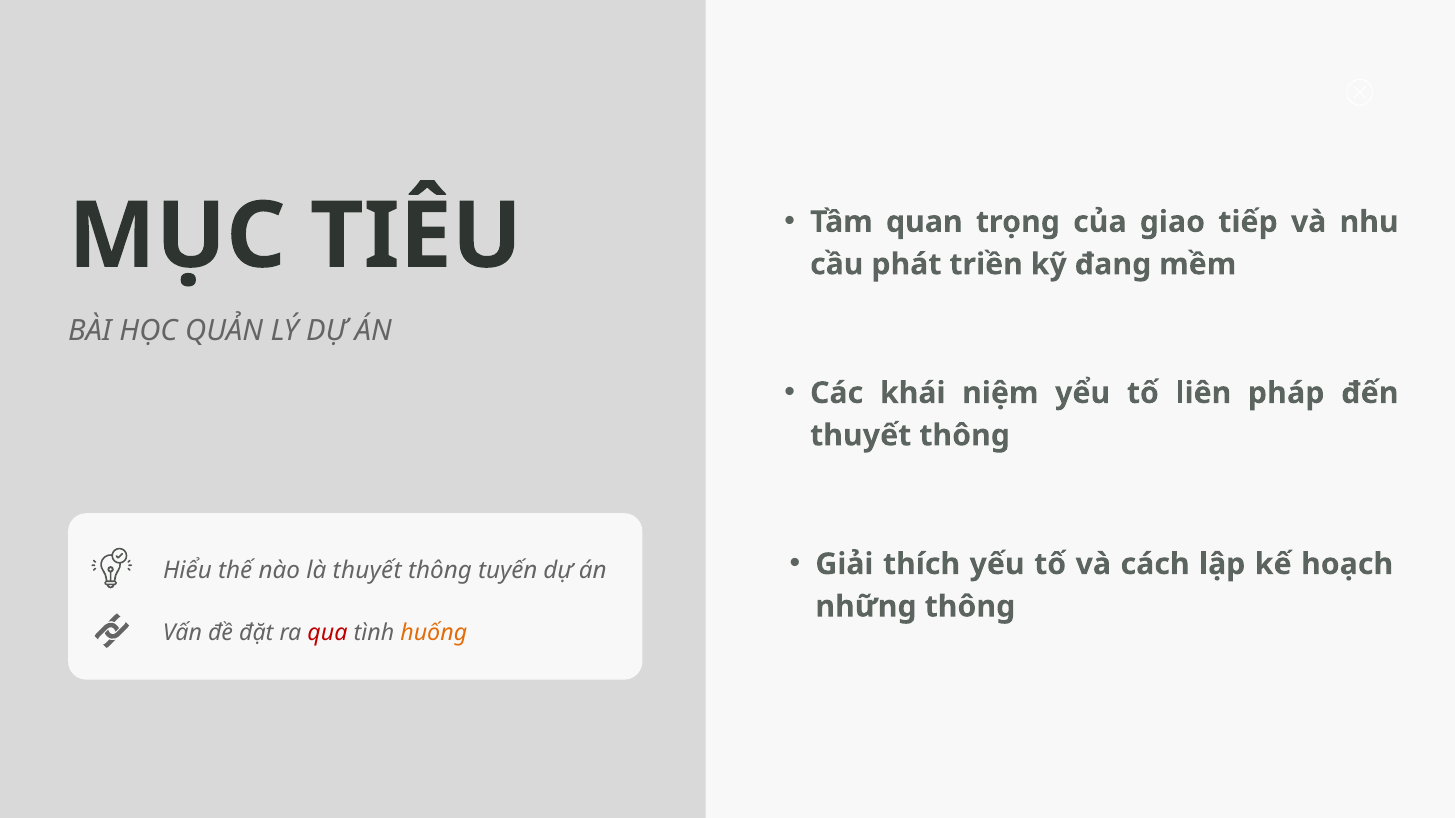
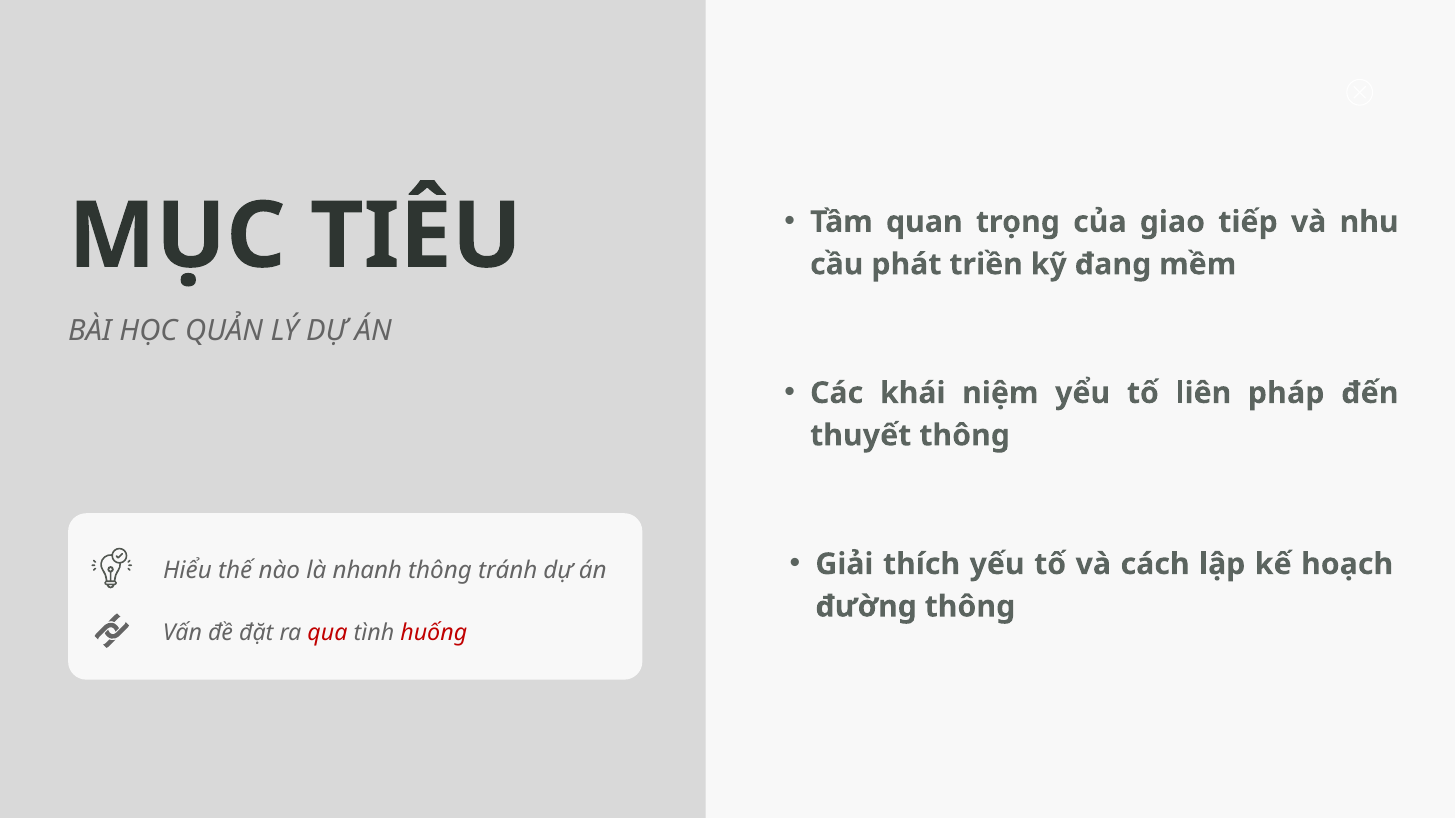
là thuyết: thuyết -> nhanh (367, 571)
tuyến: tuyến -> tránh (508, 571)
những: những -> đường (866, 607)
huống colour: orange -> red (434, 633)
